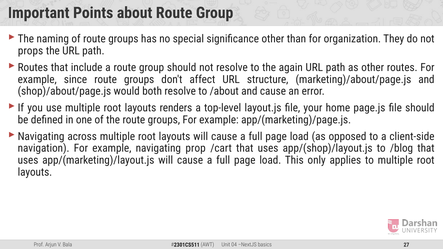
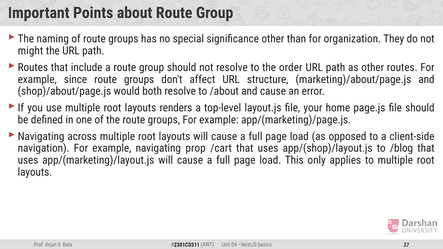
props: props -> might (31, 51)
again: again -> order (291, 67)
